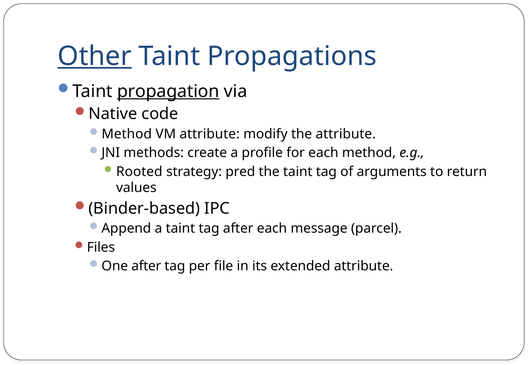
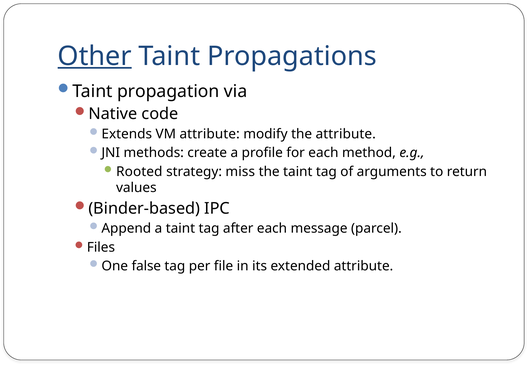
propagation underline: present -> none (168, 91)
Method: Method -> Extends (127, 134)
pred: pred -> miss (240, 172)
One after: after -> false (146, 266)
